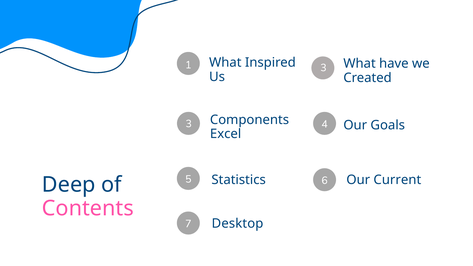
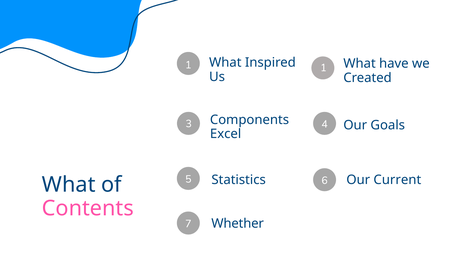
1 3: 3 -> 1 (323, 68)
Deep: Deep -> What (69, 185)
Desktop: Desktop -> Whether (238, 224)
